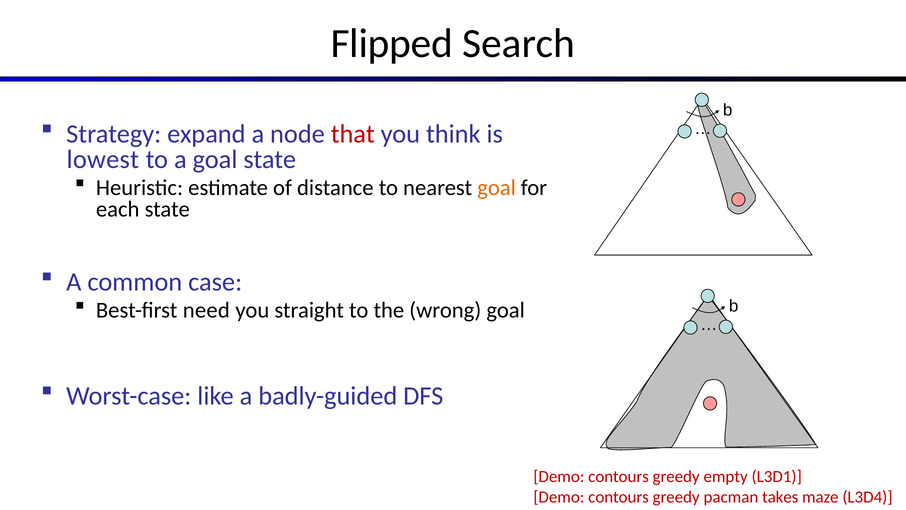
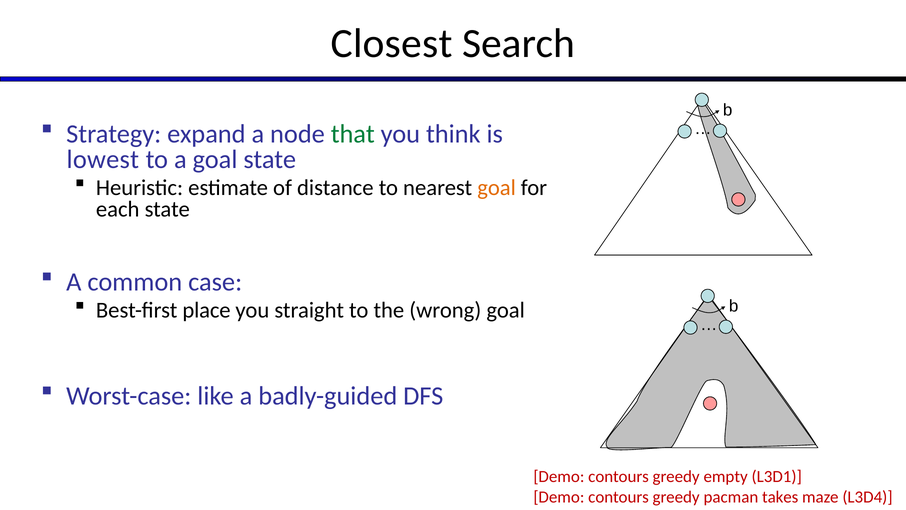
Flipped: Flipped -> Closest (392, 43)
that colour: red -> green (353, 134)
need: need -> place (206, 310)
